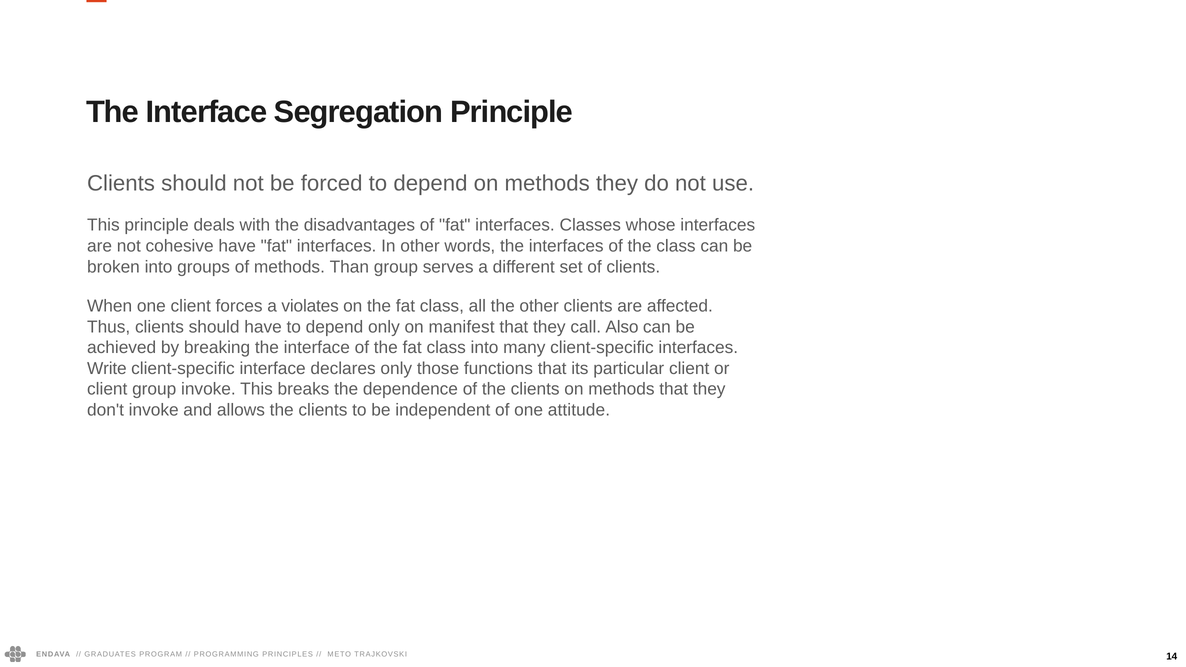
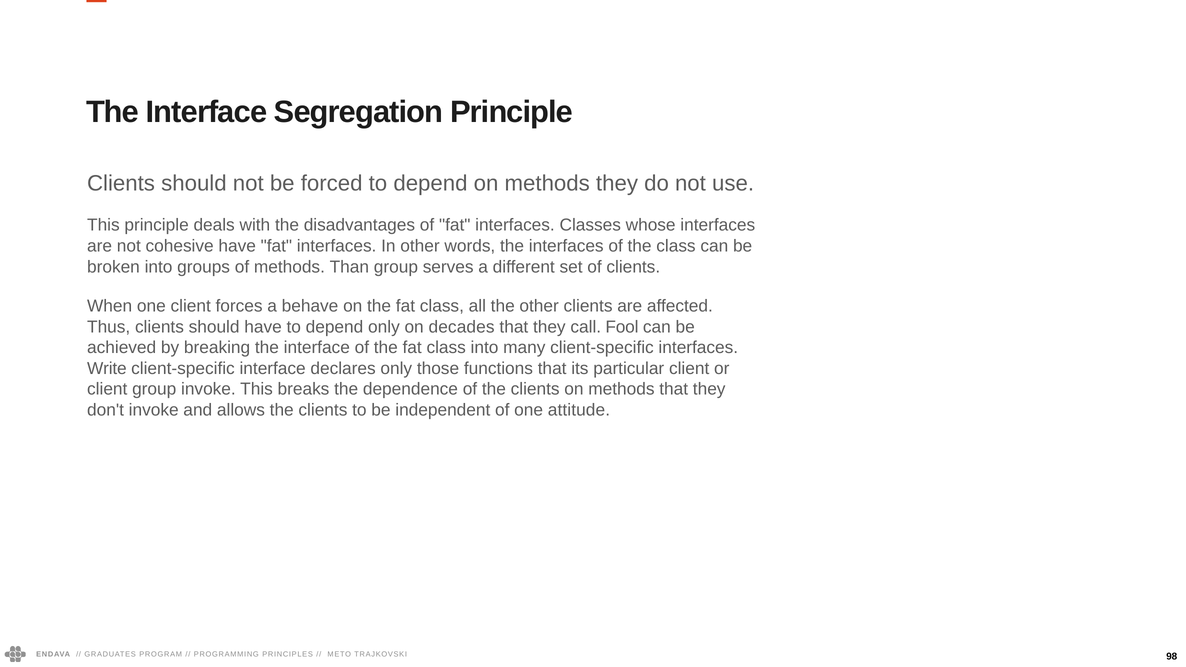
violates: violates -> behave (310, 306)
manifest: manifest -> decades (462, 327)
Also: Also -> Fool (622, 327)
14: 14 -> 98 (1172, 656)
